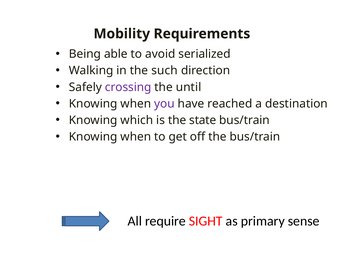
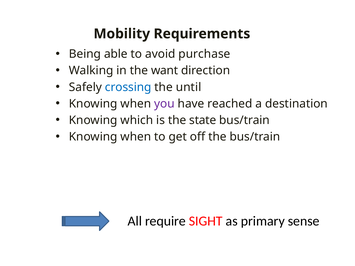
serialized: serialized -> purchase (204, 54)
such: such -> want (165, 71)
crossing colour: purple -> blue (128, 87)
